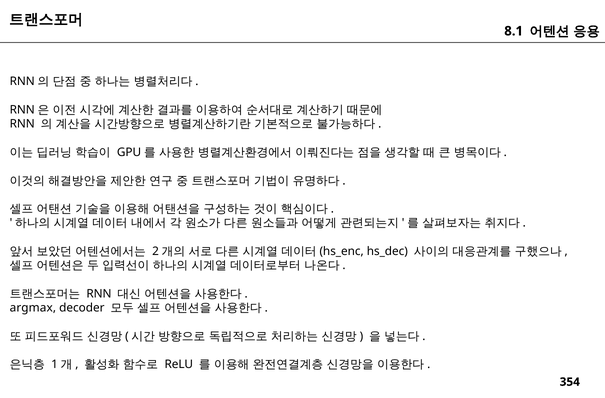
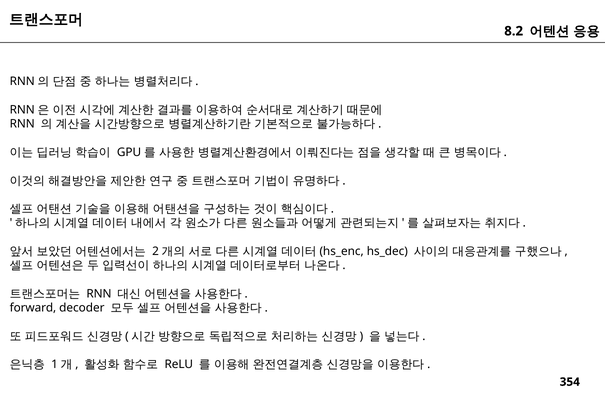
8.1: 8.1 -> 8.2 (514, 31)
argmax: argmax -> forward (33, 307)
